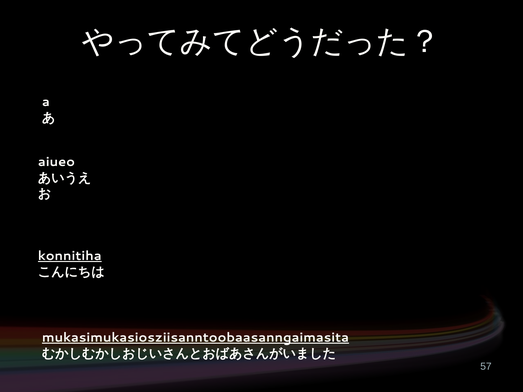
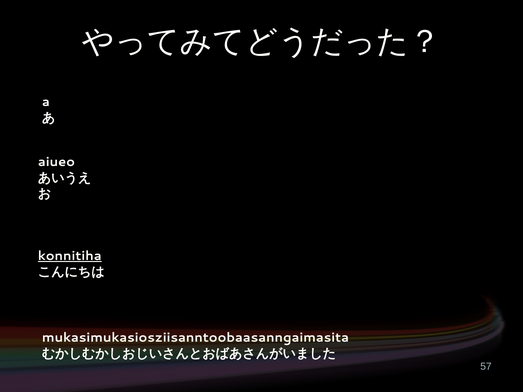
mukasimukasiosziisanntoobaasanngaimasita underline: present -> none (195, 338)
